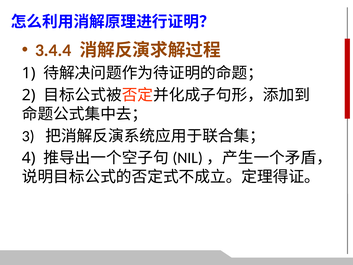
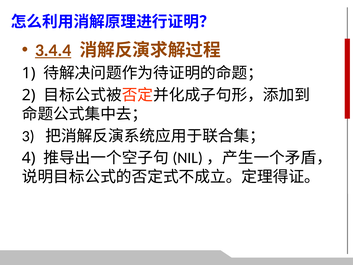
3.4.4 underline: none -> present (53, 50)
